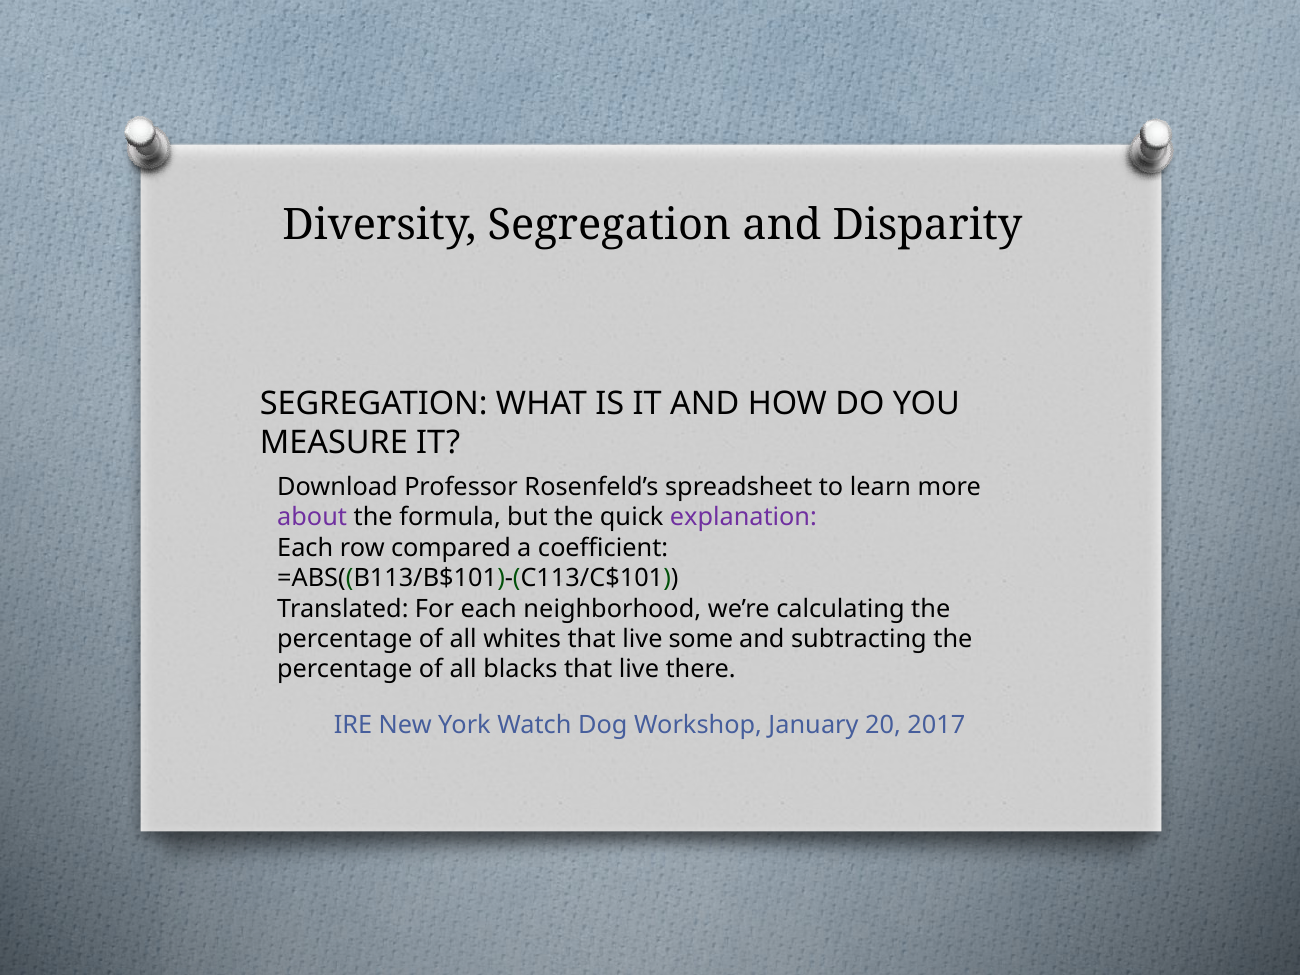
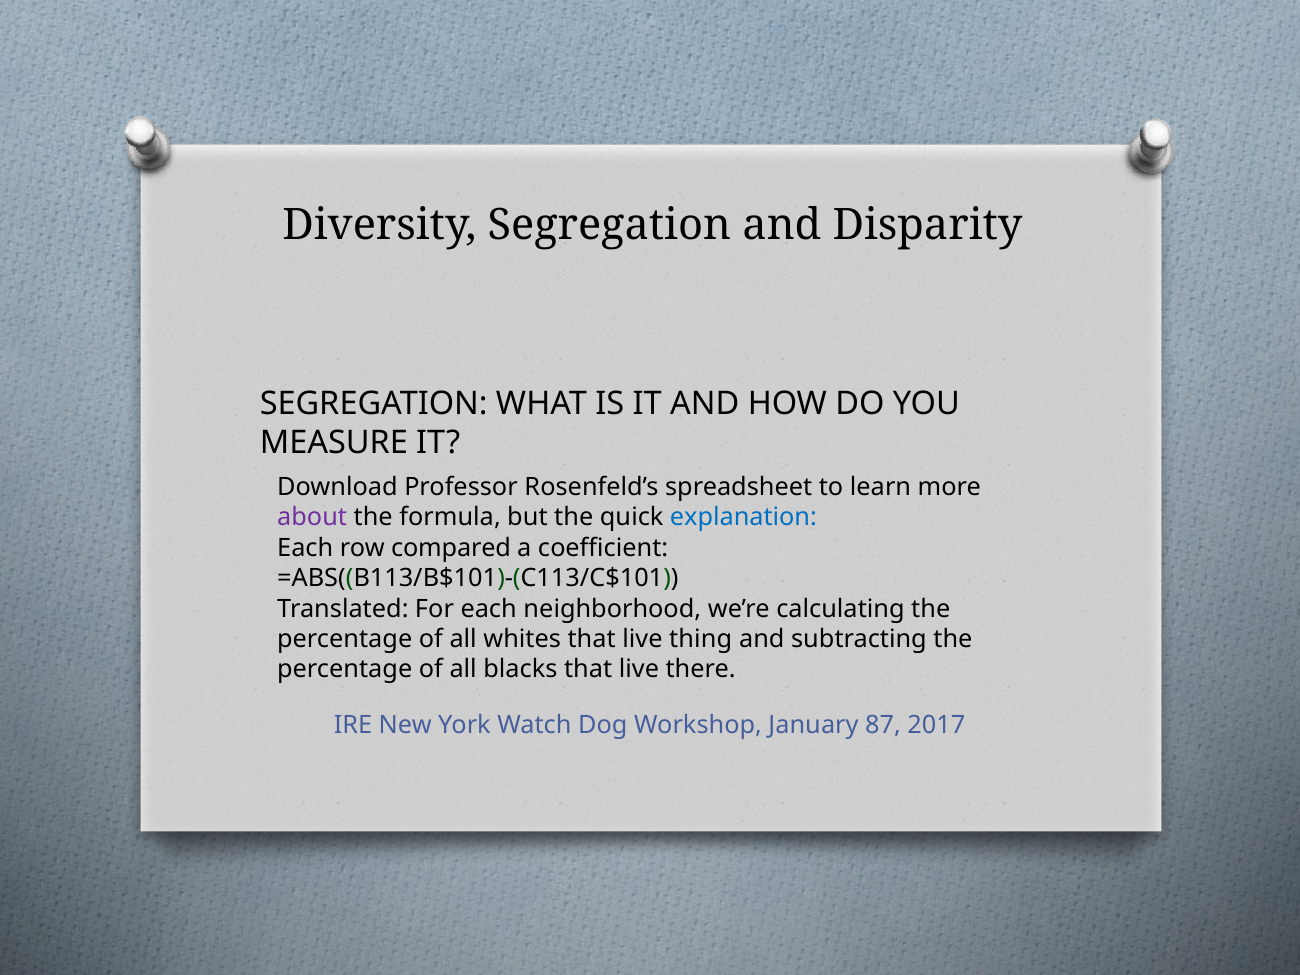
explanation colour: purple -> blue (743, 518)
some: some -> thing (701, 639)
20: 20 -> 87 (883, 725)
